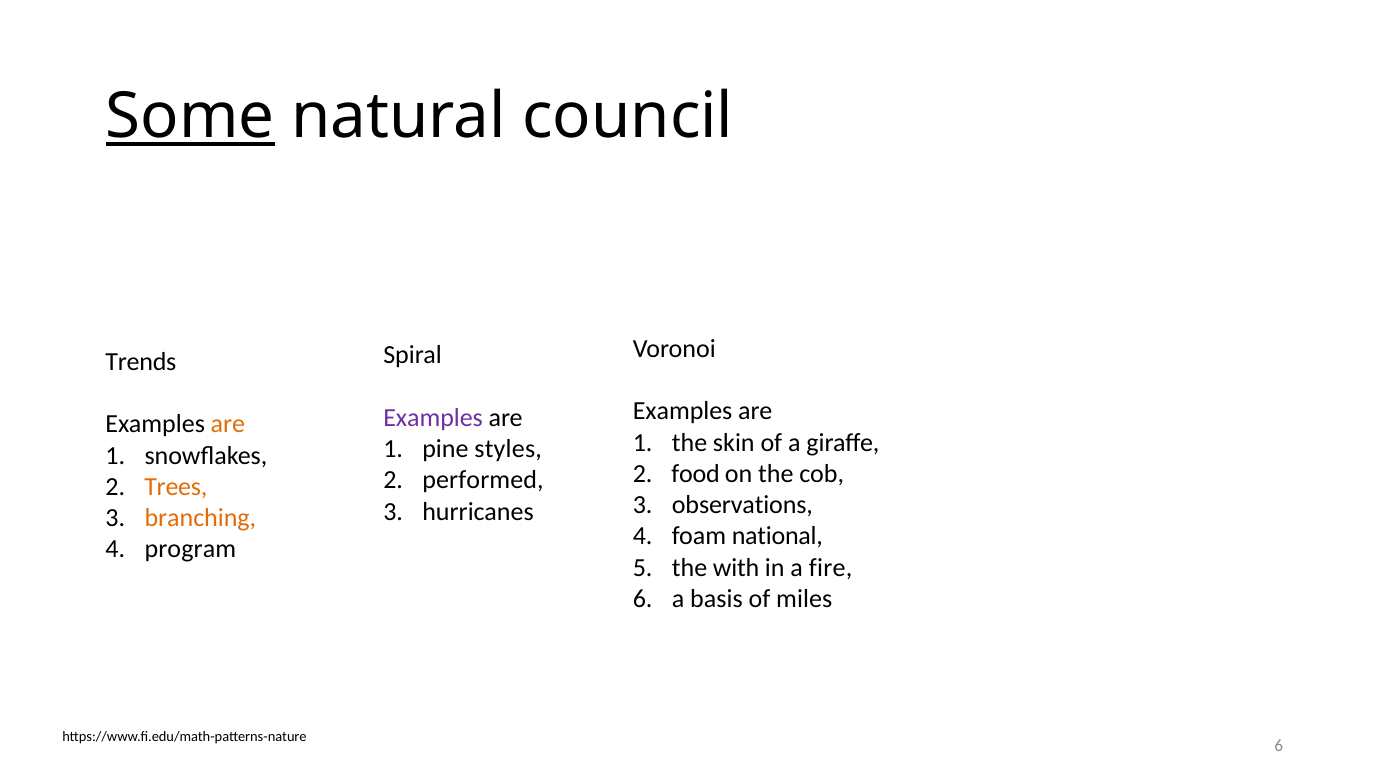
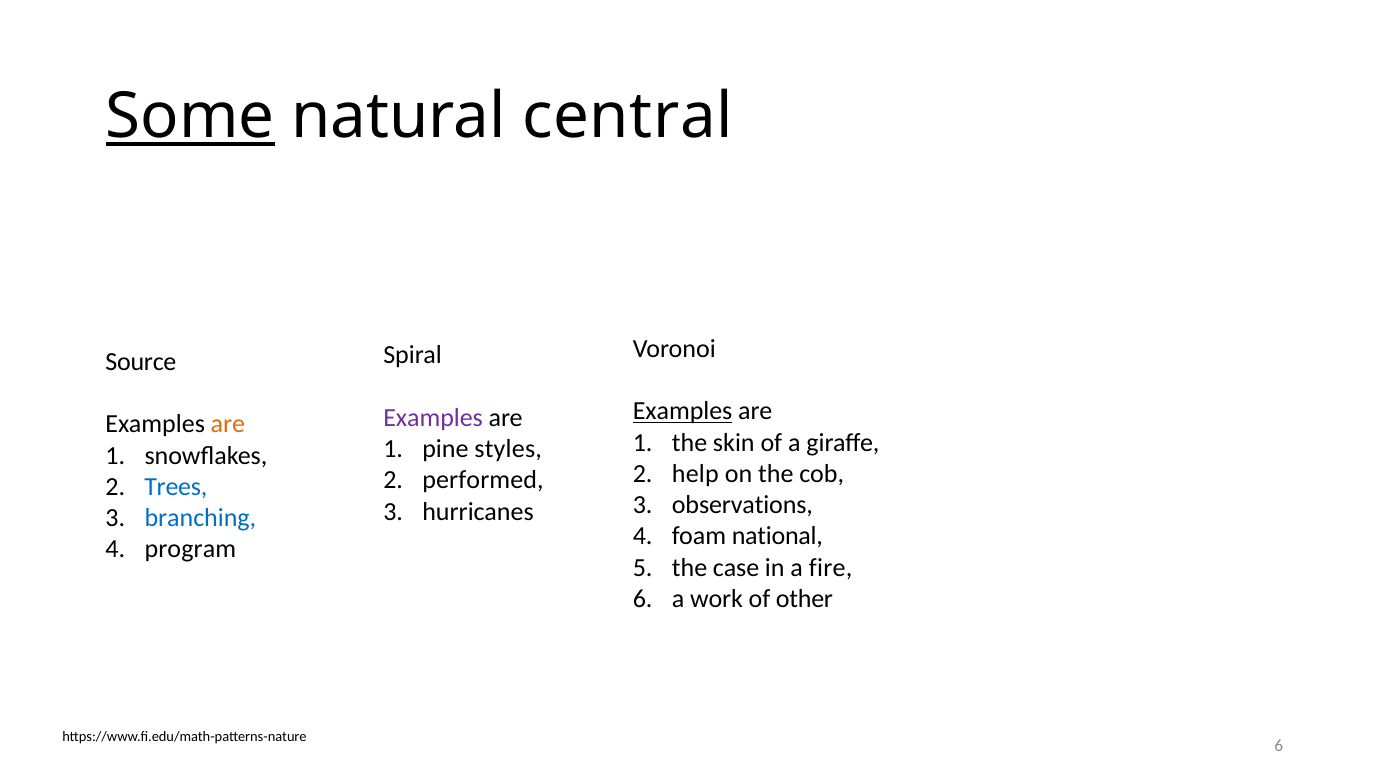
council: council -> central (628, 117)
Trends: Trends -> Source (141, 362)
Examples underline: none -> present (683, 411)
food: food -> help (695, 474)
Trees colour: orange -> blue (176, 487)
branching colour: orange -> blue (200, 518)
with: with -> case (736, 568)
basis: basis -> work (717, 599)
miles: miles -> other (804, 599)
